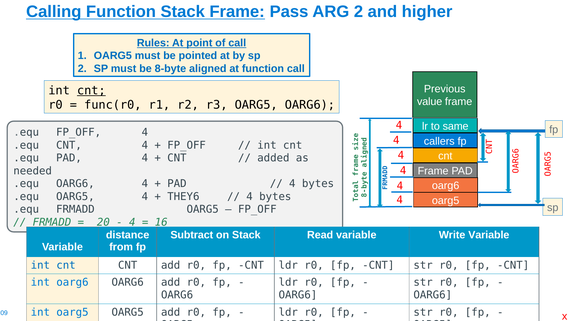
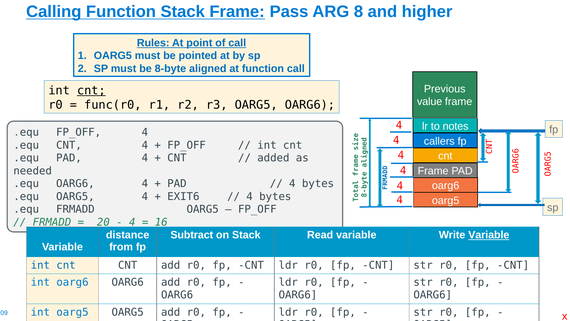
ARG 2: 2 -> 8 (358, 12)
same: same -> notes (456, 126)
THEY6: THEY6 -> EXIT6 (183, 196)
Variable underline: none -> present (489, 235)
